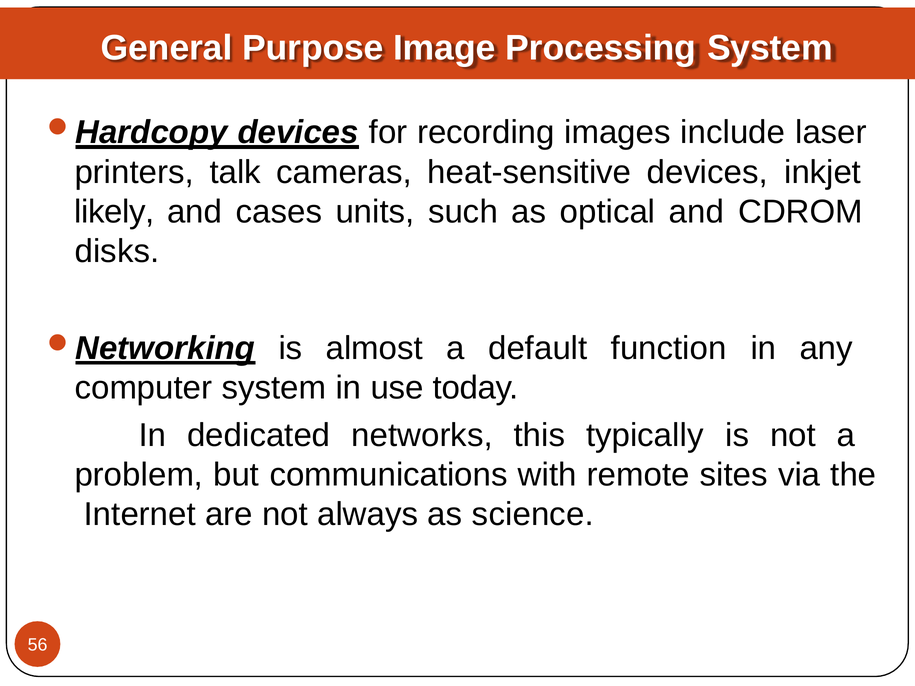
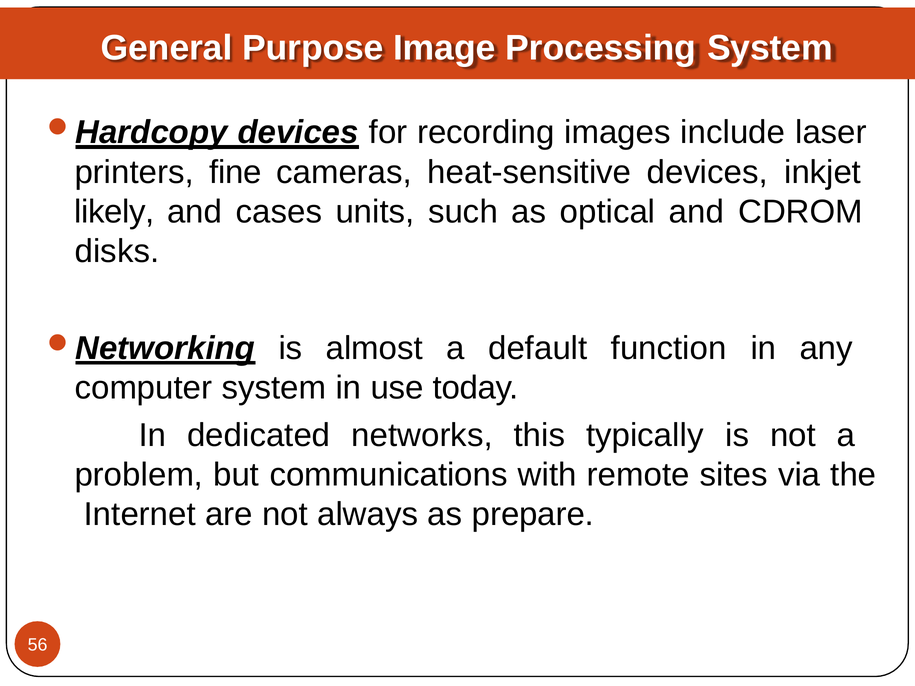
talk: talk -> fine (235, 172)
science: science -> prepare (533, 515)
